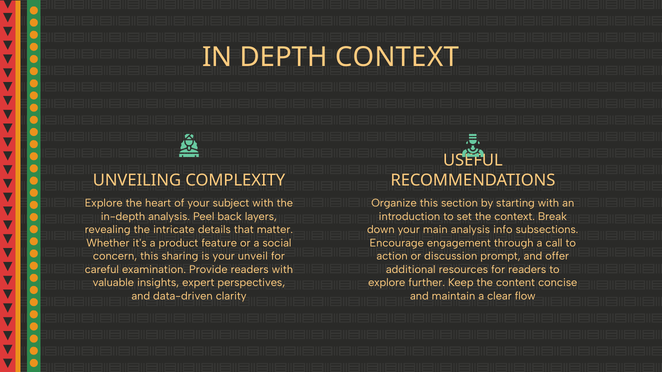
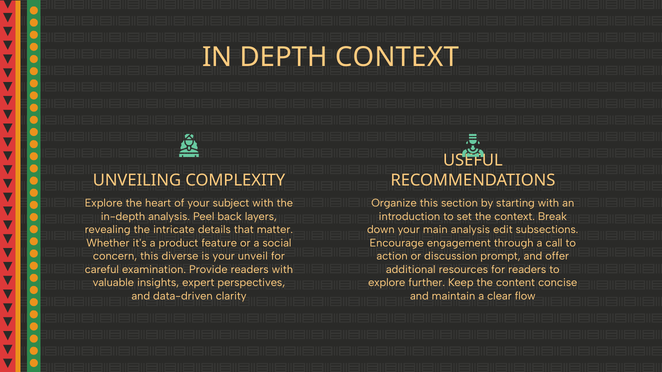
info: info -> edit (503, 230)
sharing: sharing -> diverse (180, 256)
